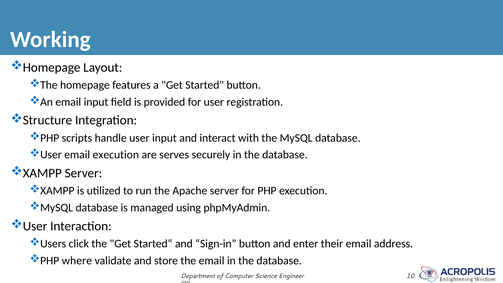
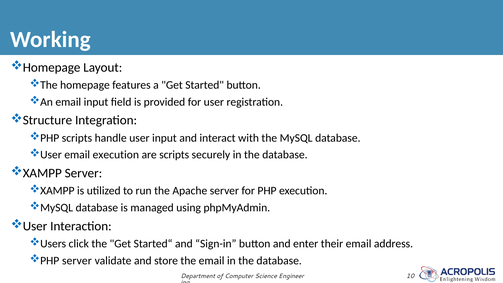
are serves: serves -> scripts (174, 155)
PHP where: where -> server (77, 261)
